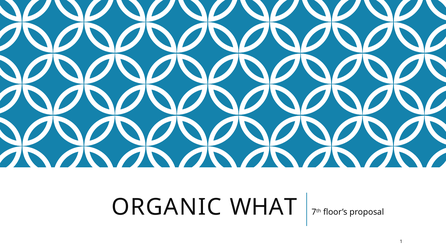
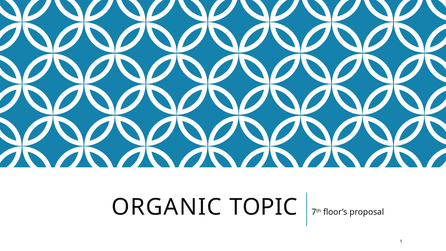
WHAT: WHAT -> TOPIC (263, 207)
